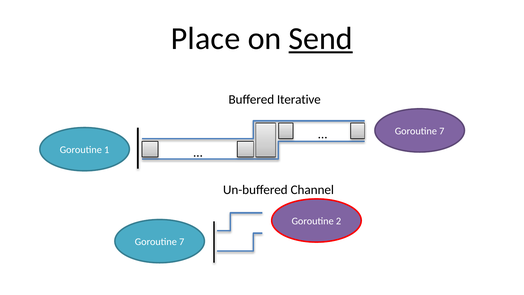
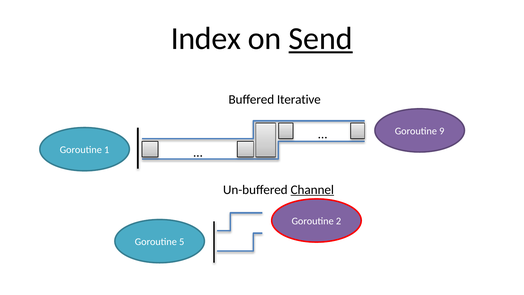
Place: Place -> Index (206, 39)
7: 7 -> 9 (442, 131)
Channel underline: none -> present (312, 190)
7: 7 -> 5 (182, 242)
